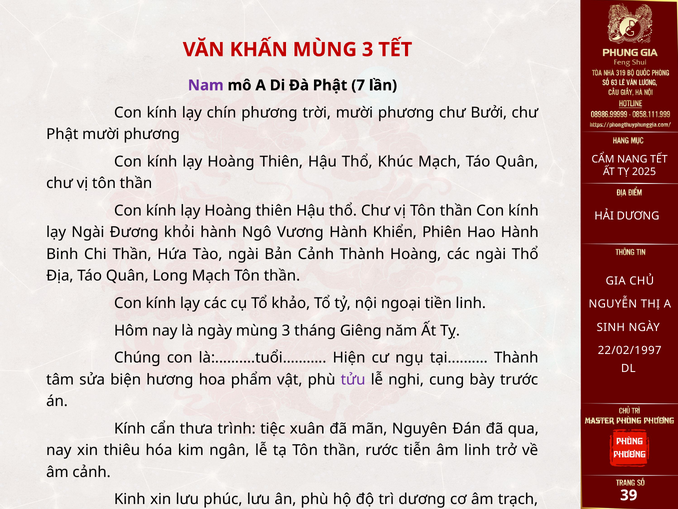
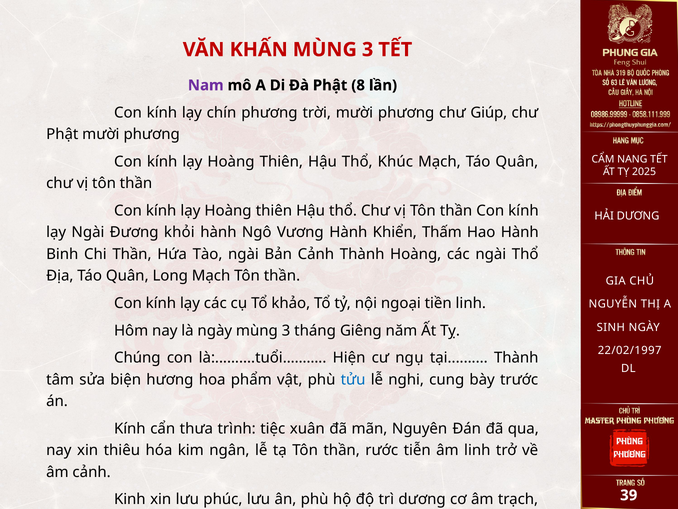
7: 7 -> 8 (358, 85)
Bưởi: Bưởi -> Giúp (489, 113)
Phiên: Phiên -> Thấm (442, 232)
tửu colour: purple -> blue (353, 379)
